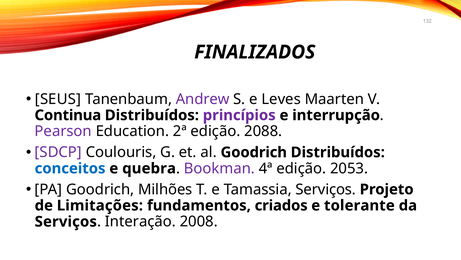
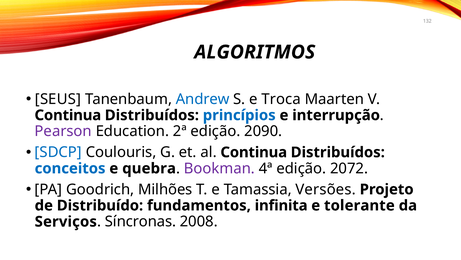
FINALIZADOS: FINALIZADOS -> ALGORITMOS (255, 52)
Andrew colour: purple -> blue (203, 99)
Leves: Leves -> Troca (281, 99)
princípios colour: purple -> blue (239, 115)
2088: 2088 -> 2090 (263, 131)
SDCP colour: purple -> blue (58, 152)
al Goodrich: Goodrich -> Continua (254, 152)
2053: 2053 -> 2072 (349, 168)
Tamassia Serviços: Serviços -> Versões (326, 189)
Limitações: Limitações -> Distribuído (100, 205)
criados: criados -> infinita (281, 205)
Interação: Interação -> Síncronas (140, 221)
